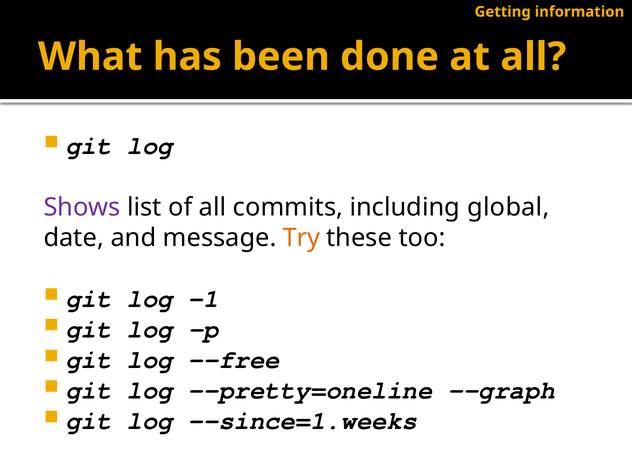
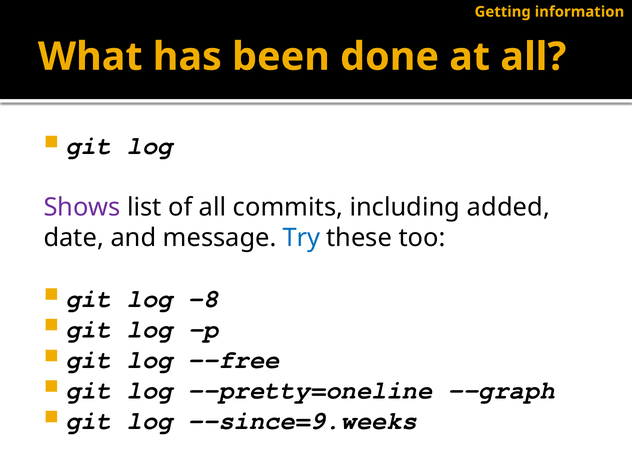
global: global -> added (508, 207)
Try colour: orange -> blue (301, 238)
-1: -1 -> -8 (203, 299)
--since=1.weeks: --since=1.weeks -> --since=9.weeks (303, 421)
